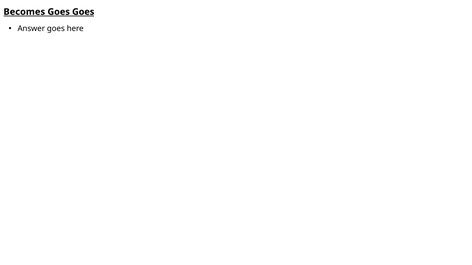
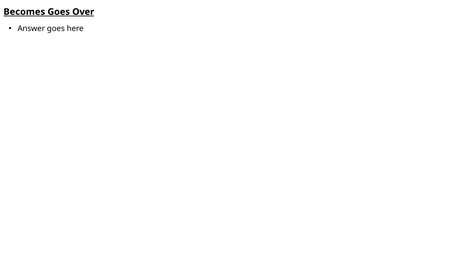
Goes Goes: Goes -> Over (83, 12)
